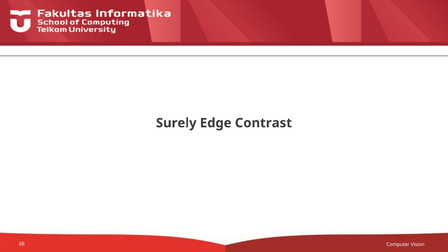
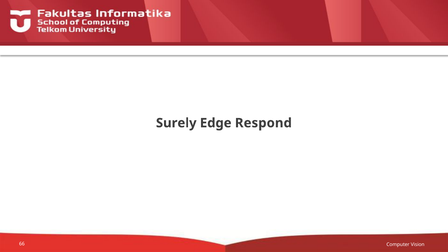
Contrast: Contrast -> Respond (263, 123)
